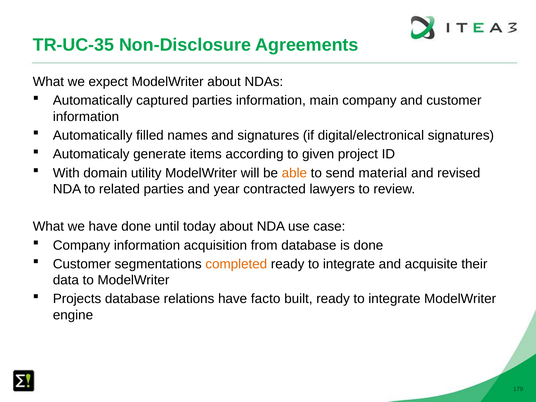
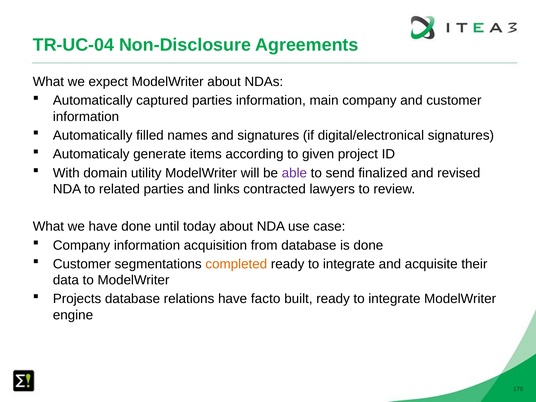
TR-UC-35: TR-UC-35 -> TR-UC-04 (73, 45)
able colour: orange -> purple (294, 173)
material: material -> finalized (383, 173)
year: year -> links (227, 189)
